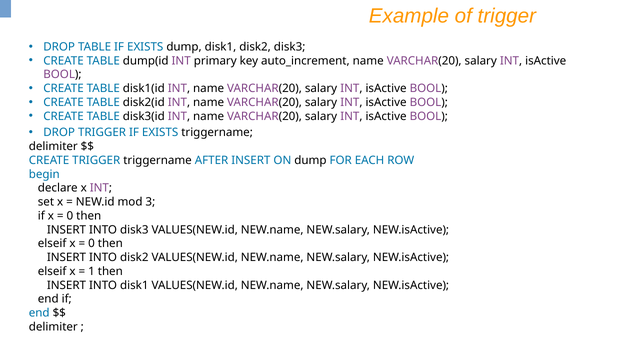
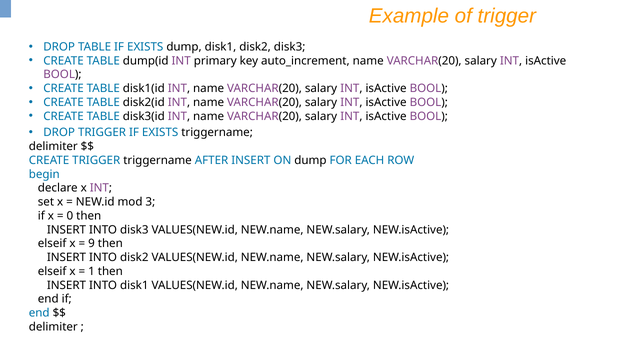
0: 0 -> 9 (91, 244)
